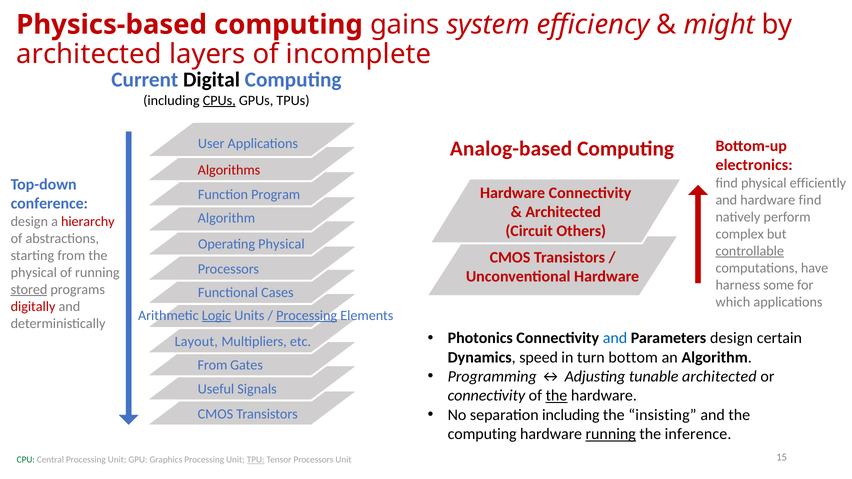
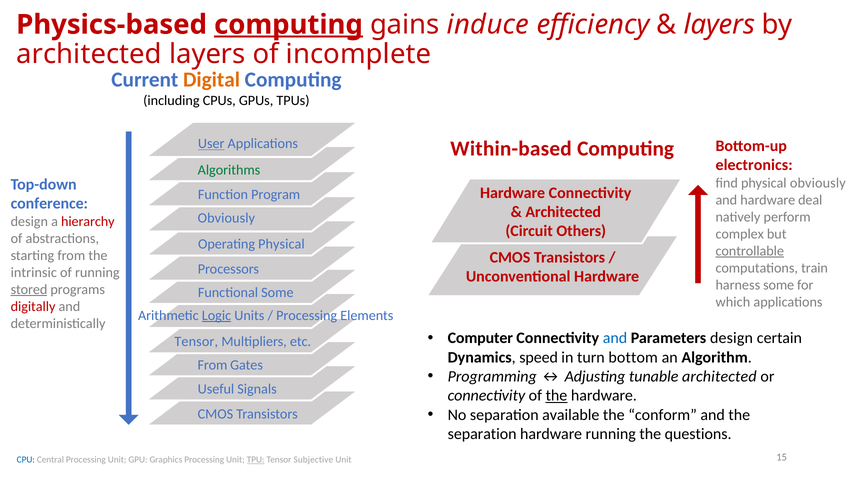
computing underline: none -> present (288, 25)
system: system -> induce (488, 25)
might: might -> layers (719, 25)
Digital colour: black -> orange (212, 80)
CPUs underline: present -> none (219, 101)
User underline: none -> present (211, 144)
Analog-based: Analog-based -> Within-based (511, 149)
Algorithms colour: red -> green (229, 170)
physical efficiently: efficiently -> obviously (818, 183)
hardware find: find -> deal (810, 200)
Algorithm: Algorithm -> Obviously (226, 218)
have: have -> train (815, 268)
physical: physical -> intrinsic (34, 273)
Functional Cases: Cases -> Some (277, 293)
Processing underline: present -> none (307, 316)
Photonics: Photonics -> Computer (480, 338)
Layout: Layout -> Tensor (196, 342)
separation including: including -> available (571, 415)
insisting: insisting -> conform (663, 415)
computing: computing -> separation (482, 434)
running underline: present -> none (611, 434)
inference: inference -> questions (698, 434)
CPU colour: green -> blue (26, 460)
Tensor Processors: Processors -> Subjective (313, 460)
